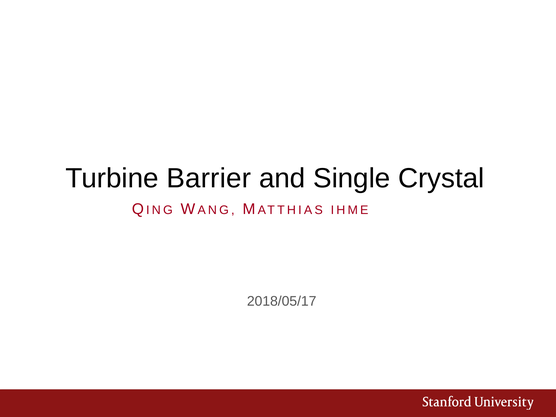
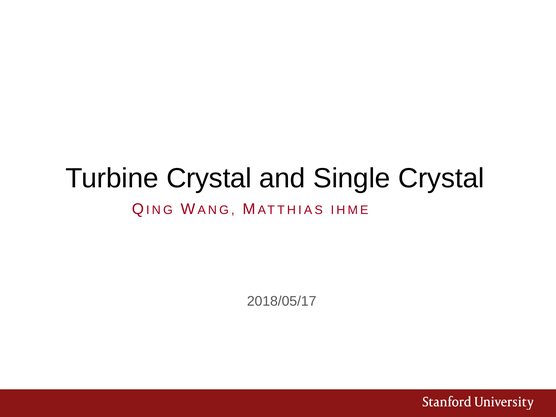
Turbine Barrier: Barrier -> Crystal (209, 178)
